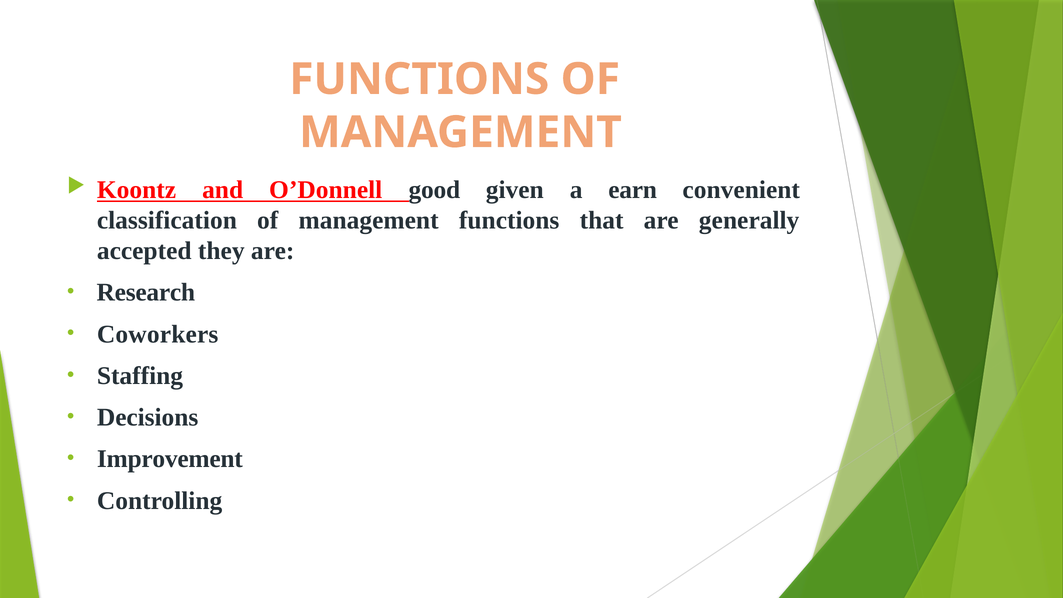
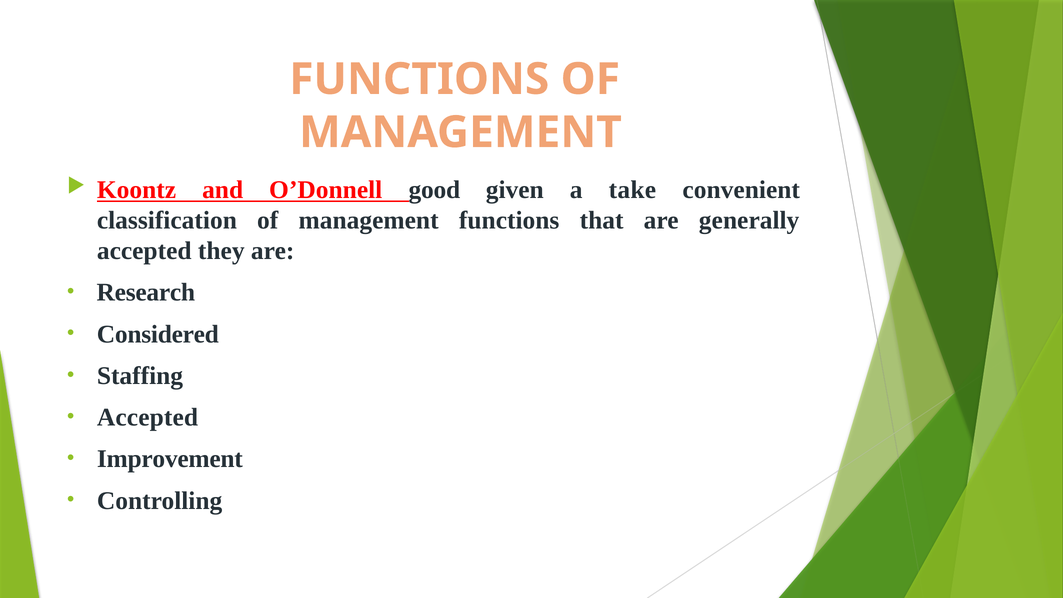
earn: earn -> take (632, 190)
Coworkers: Coworkers -> Considered (158, 334)
Decisions: Decisions -> Accepted (148, 417)
